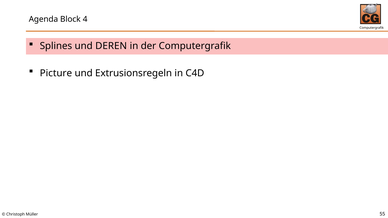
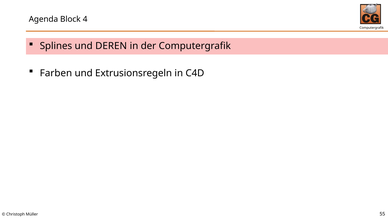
Picture: Picture -> Farben (56, 73)
